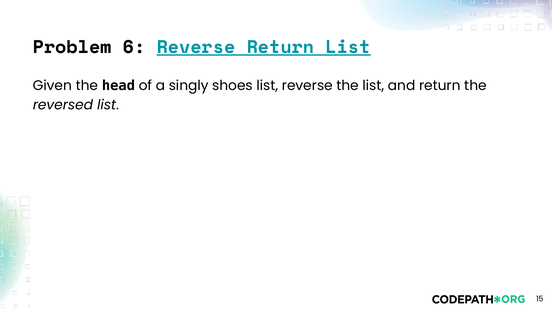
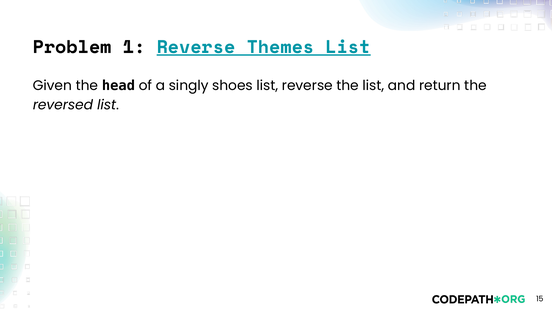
6: 6 -> 1 (134, 47)
Reverse Return: Return -> Themes (280, 47)
